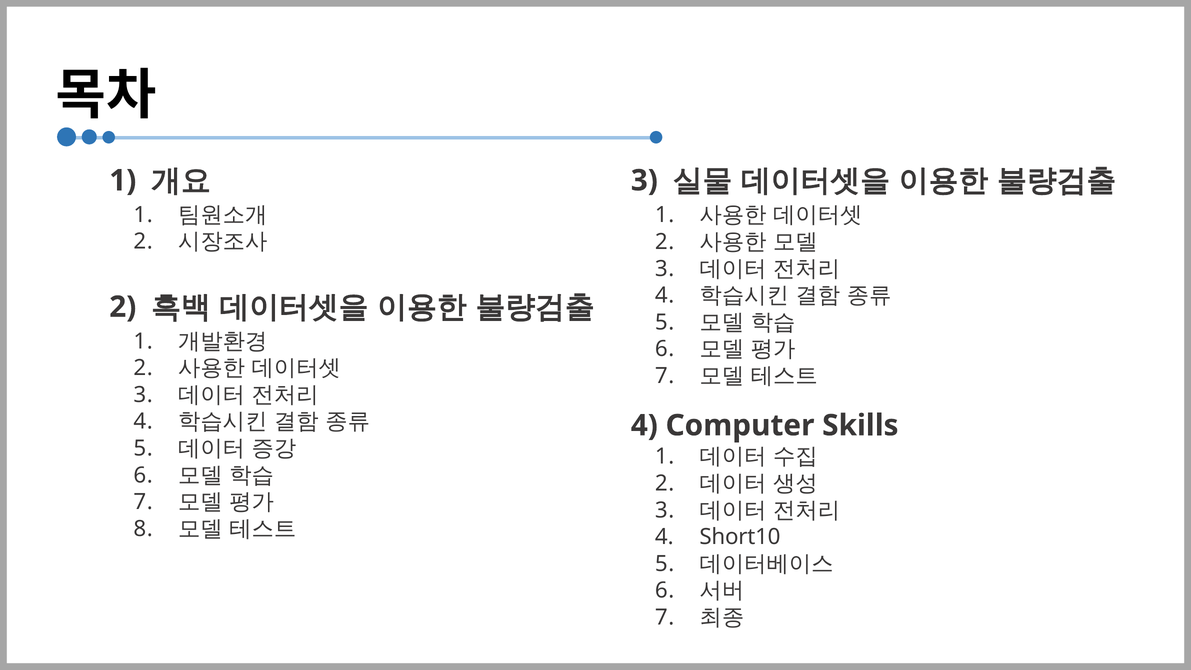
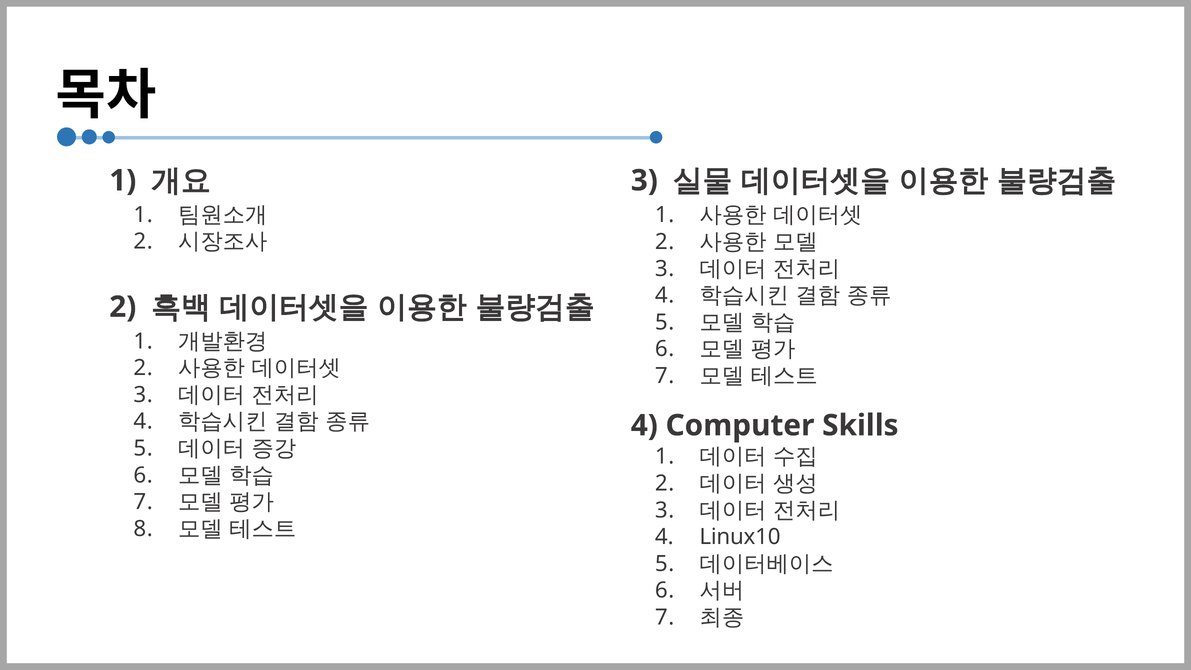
Short10: Short10 -> Linux10 (740, 537)
